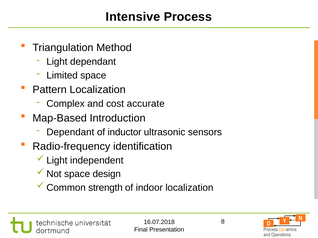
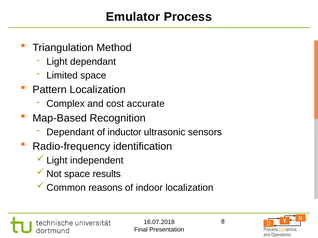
Intensive: Intensive -> Emulator (133, 17)
Introduction: Introduction -> Recognition (118, 118)
design: design -> results (107, 174)
strength: strength -> reasons (105, 188)
